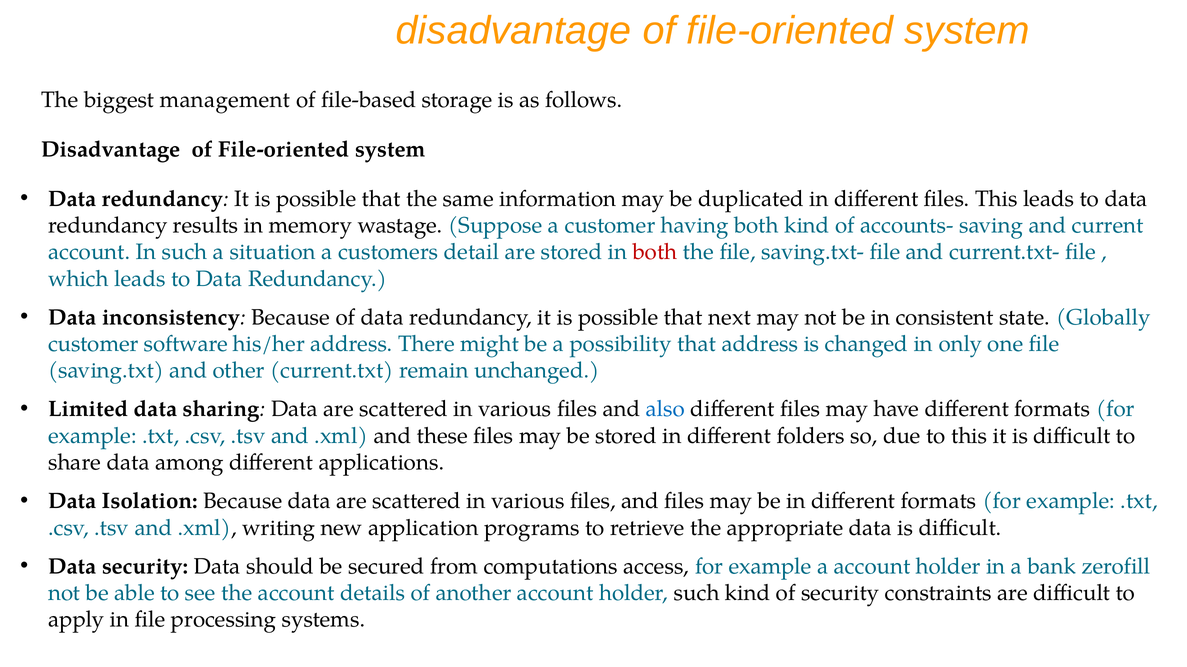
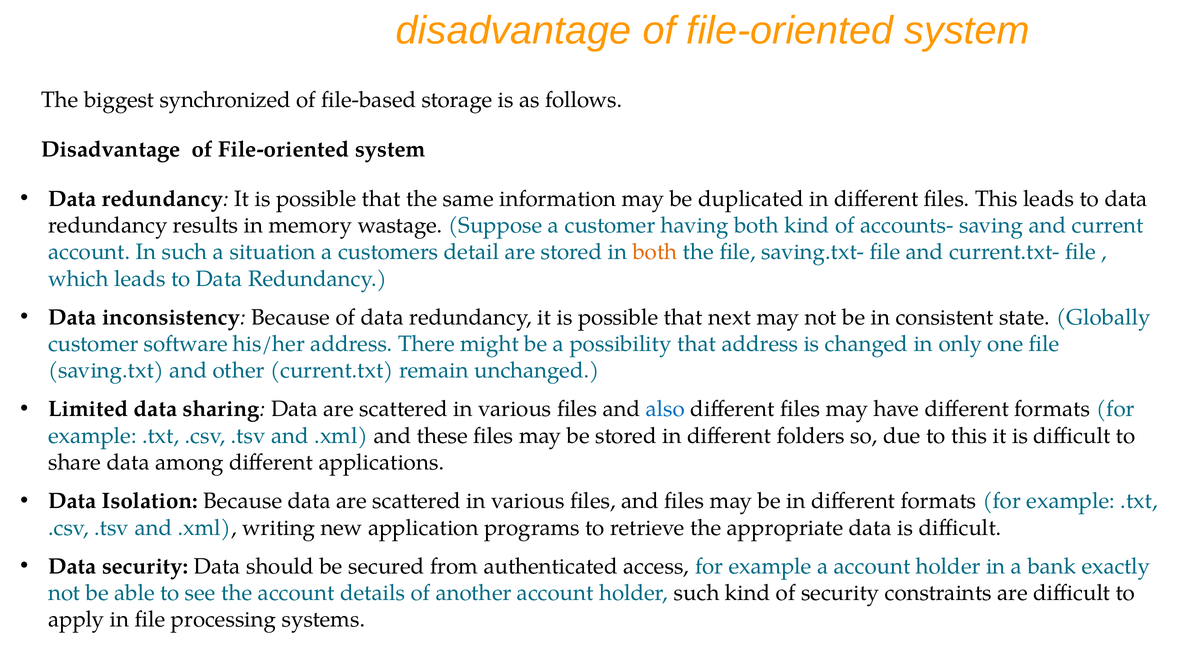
management: management -> synchronized (225, 100)
both colour: red -> orange (655, 252)
computations: computations -> authenticated (551, 567)
zerofill: zerofill -> exactly (1116, 567)
